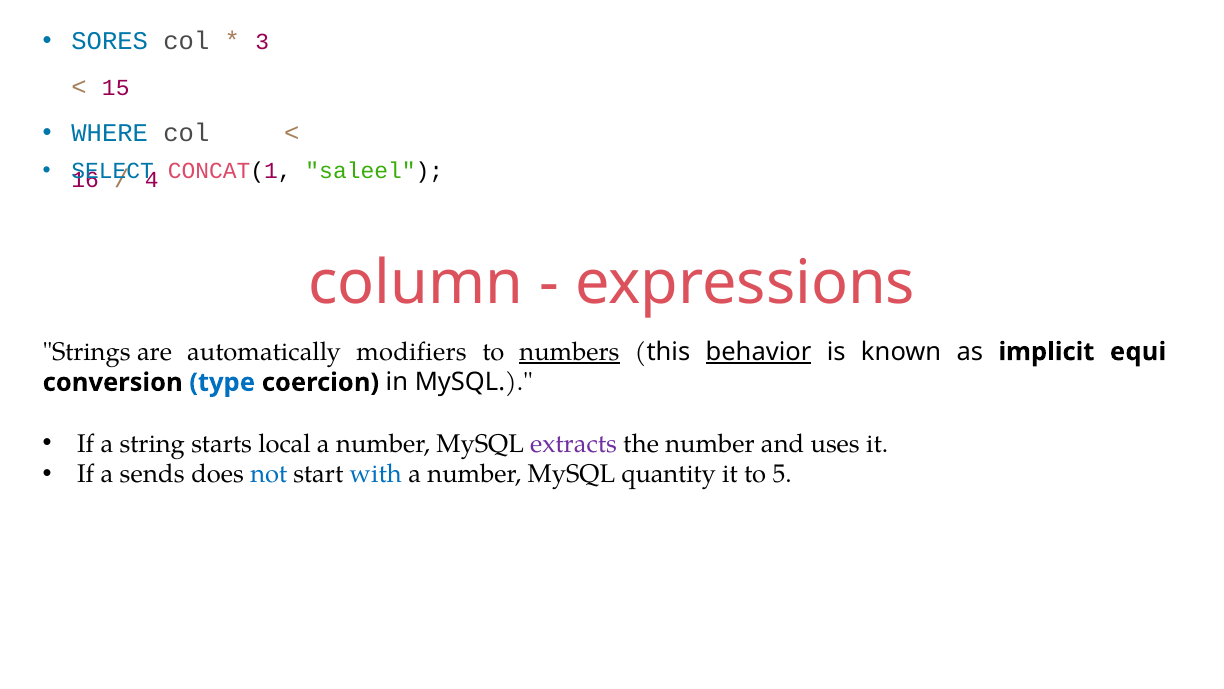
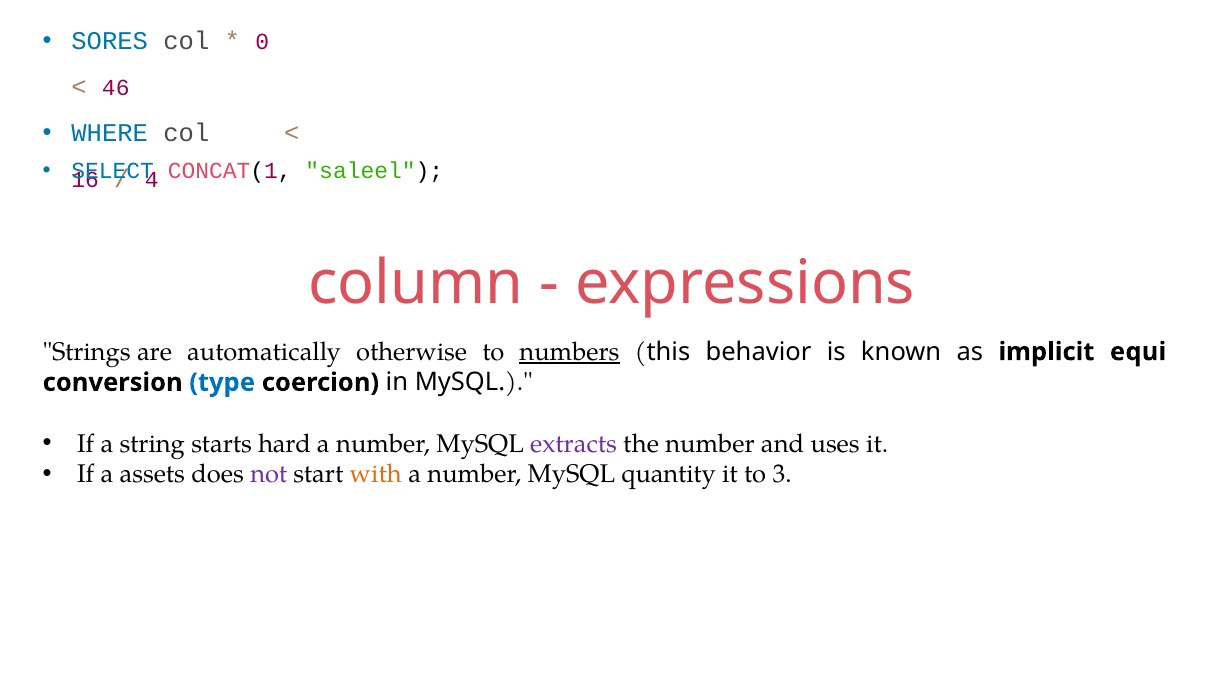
3: 3 -> 0 (262, 42)
15: 15 -> 46 (116, 88)
modifiers: modifiers -> otherwise (412, 352)
behavior underline: present -> none (759, 352)
local: local -> hard (285, 443)
sends: sends -> assets (152, 474)
not colour: blue -> purple (269, 474)
with colour: blue -> orange (376, 474)
5: 5 -> 3 (782, 474)
